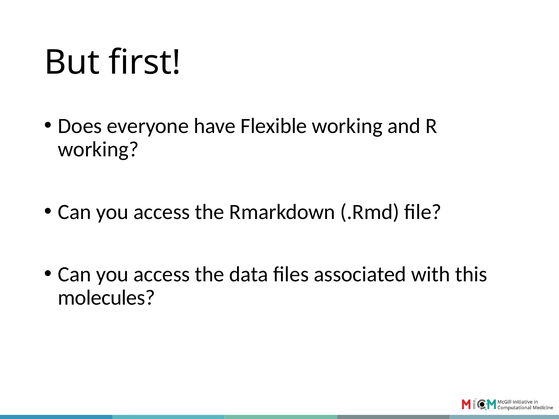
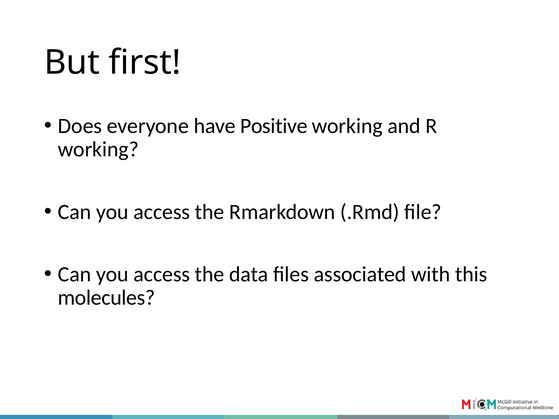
Flexible: Flexible -> Positive (274, 126)
